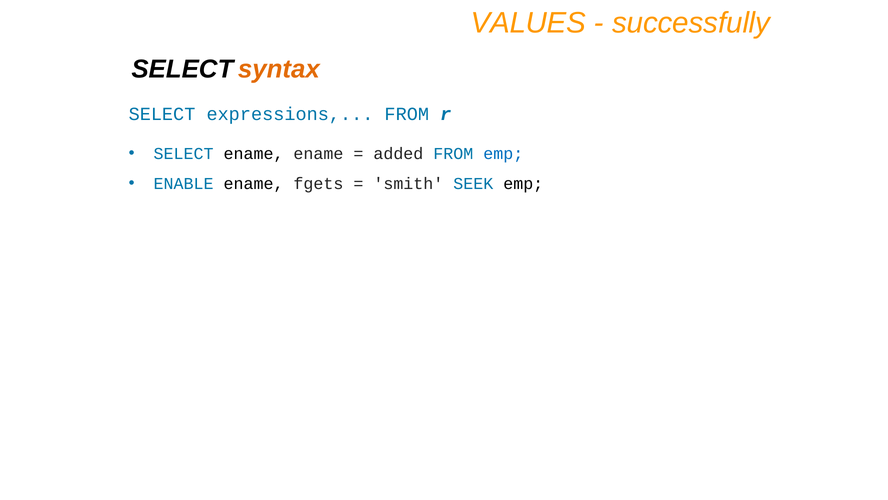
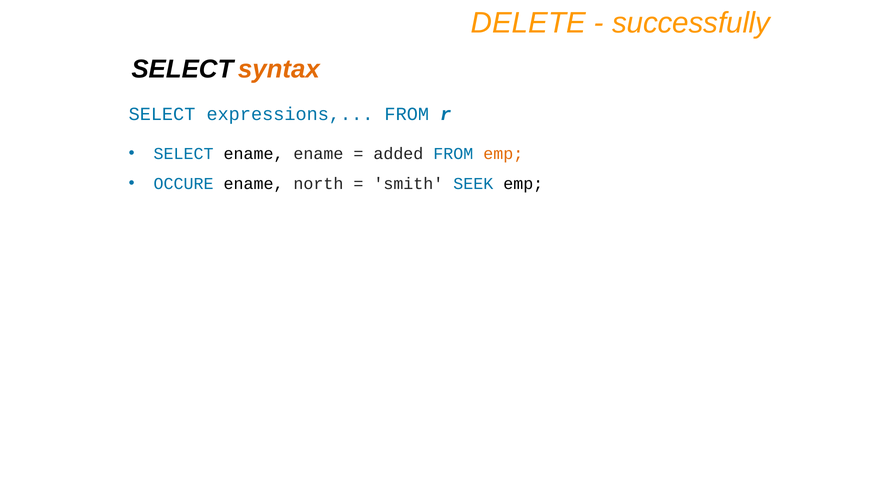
VALUES: VALUES -> DELETE (528, 23)
emp colour: blue -> orange (503, 153)
ENABLE: ENABLE -> OCCURE (184, 183)
fgets: fgets -> north (318, 183)
